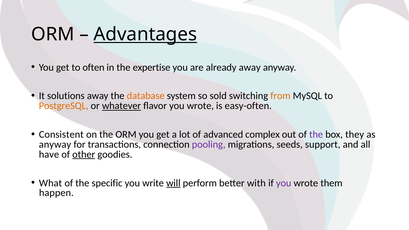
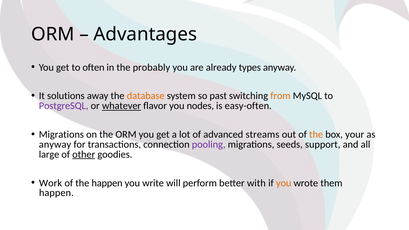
Advantages underline: present -> none (145, 34)
expertise: expertise -> probably (151, 67)
already away: away -> types (250, 67)
sold: sold -> past (218, 96)
PostgreSQL colour: orange -> purple (64, 106)
flavor you wrote: wrote -> nodes (200, 106)
Consistent: Consistent -> Migrations (61, 135)
complex: complex -> streams (262, 135)
the colour: purple -> orange (316, 135)
they: they -> your (355, 135)
have: have -> large (49, 154)
What: What -> Work (51, 183)
the specific: specific -> happen (107, 183)
will underline: present -> none (173, 183)
you colour: purple -> orange (284, 183)
